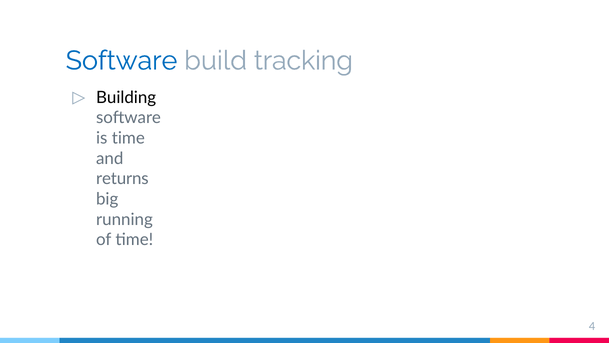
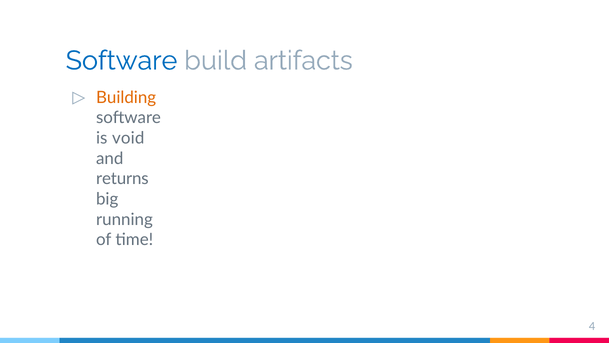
tracking: tracking -> artifacts (303, 61)
Building colour: black -> orange (126, 97)
is time: time -> void (128, 138)
